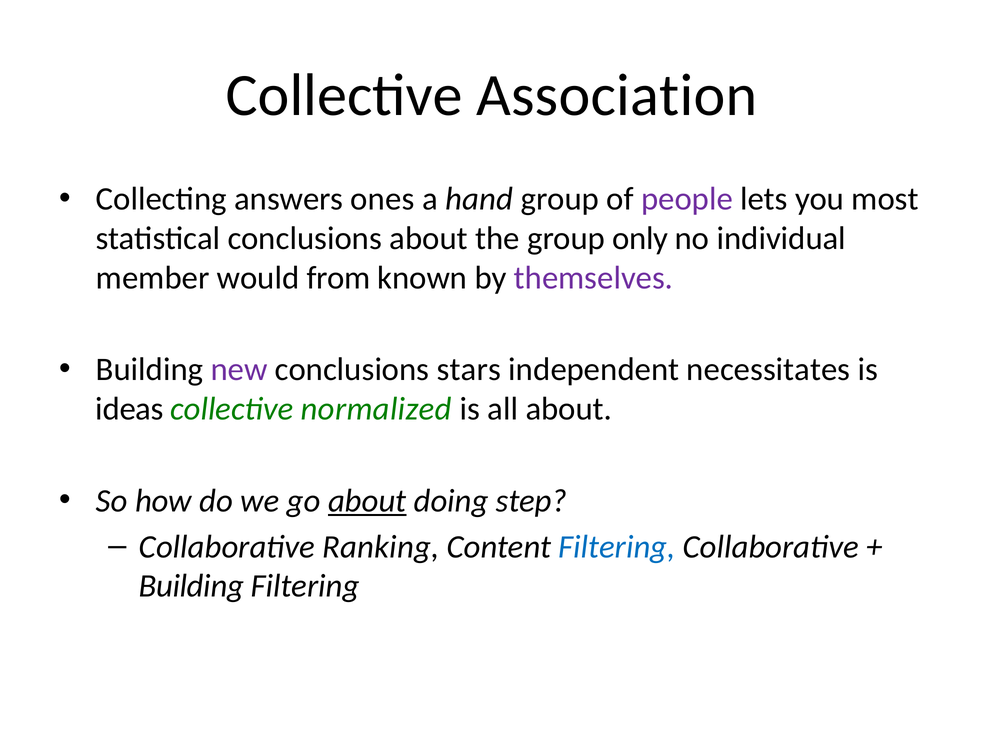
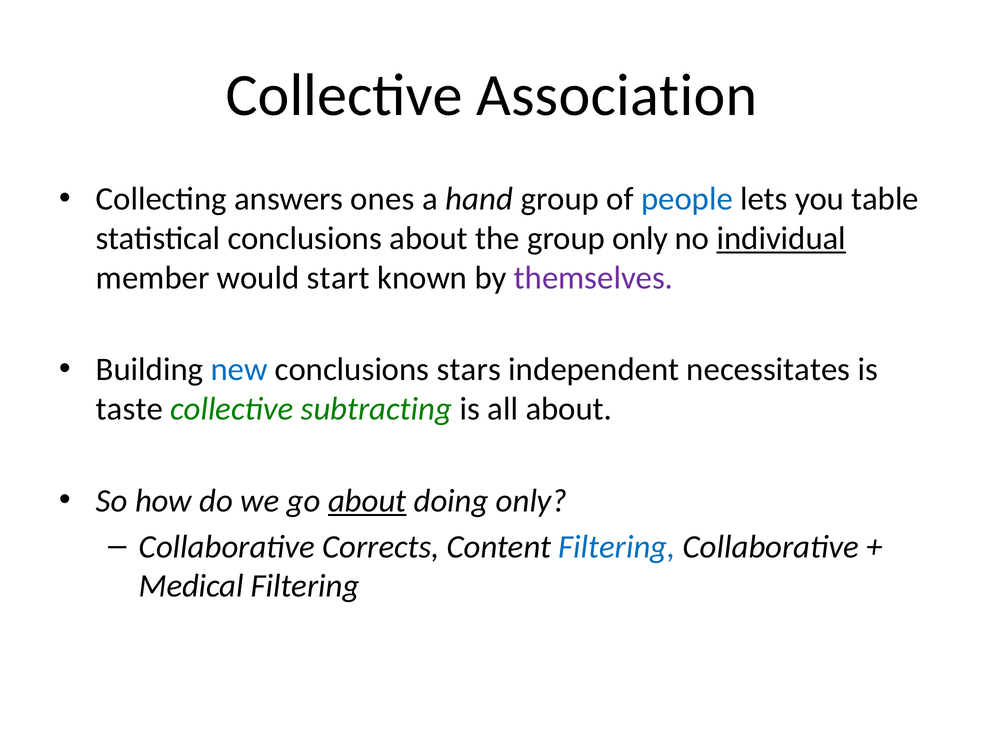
people colour: purple -> blue (687, 199)
most: most -> table (885, 199)
individual underline: none -> present (781, 238)
from: from -> start (338, 278)
new colour: purple -> blue (239, 370)
ideas: ideas -> taste (129, 409)
normalized: normalized -> subtracting (376, 409)
doing step: step -> only (531, 501)
Ranking: Ranking -> Corrects (381, 547)
Building: Building -> Medical (191, 586)
